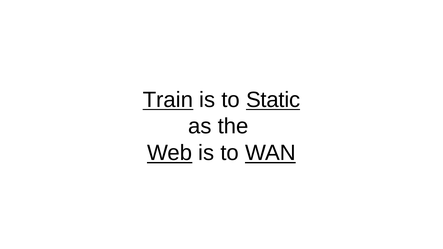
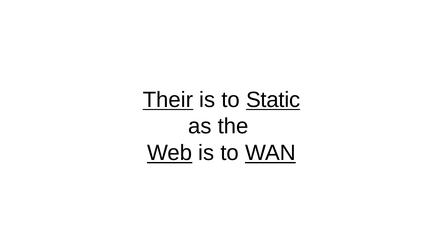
Train: Train -> Their (168, 100)
